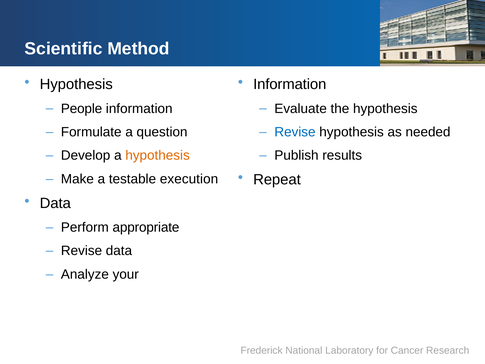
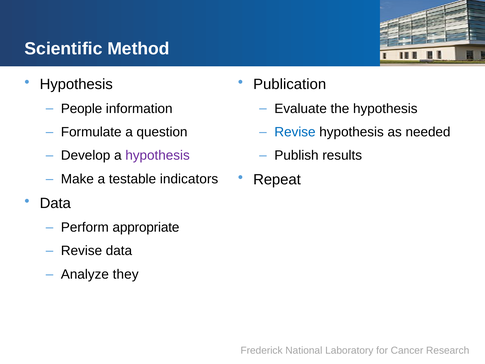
Information: Information -> Publication (290, 84)
hypothesis colour: orange -> purple (158, 155)
execution: execution -> indicators (189, 179)
your: your -> they (126, 274)
